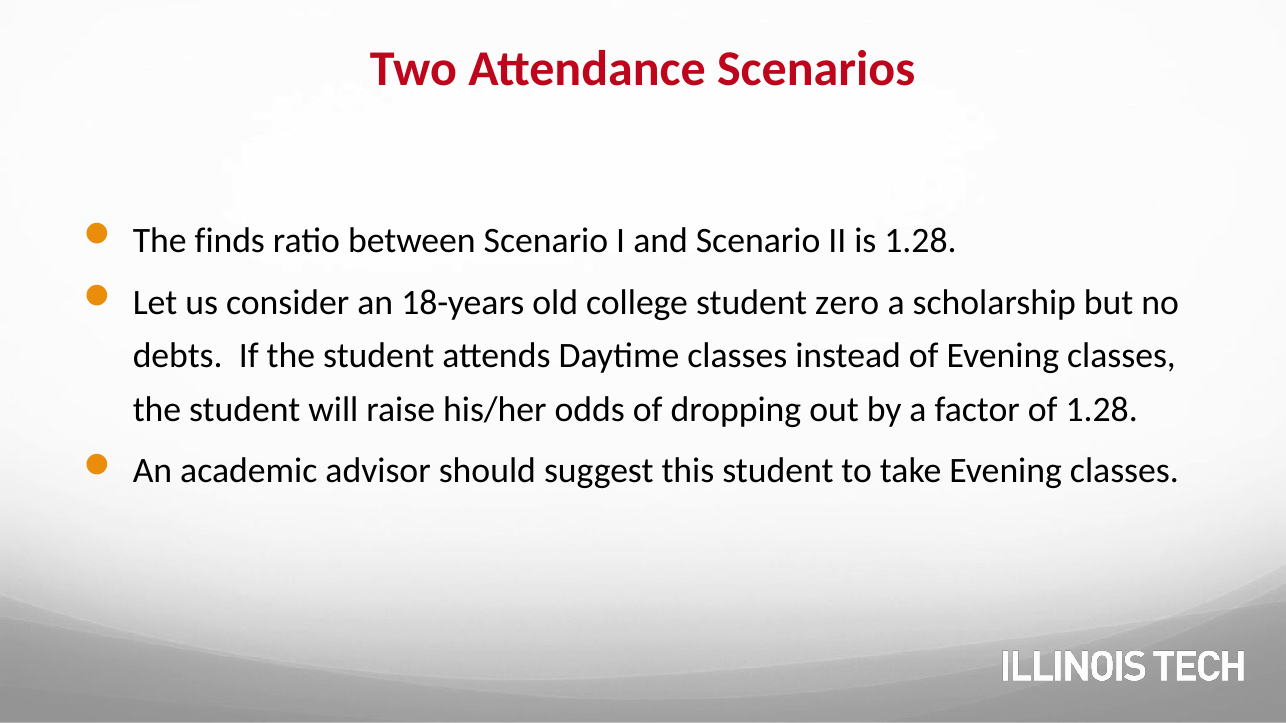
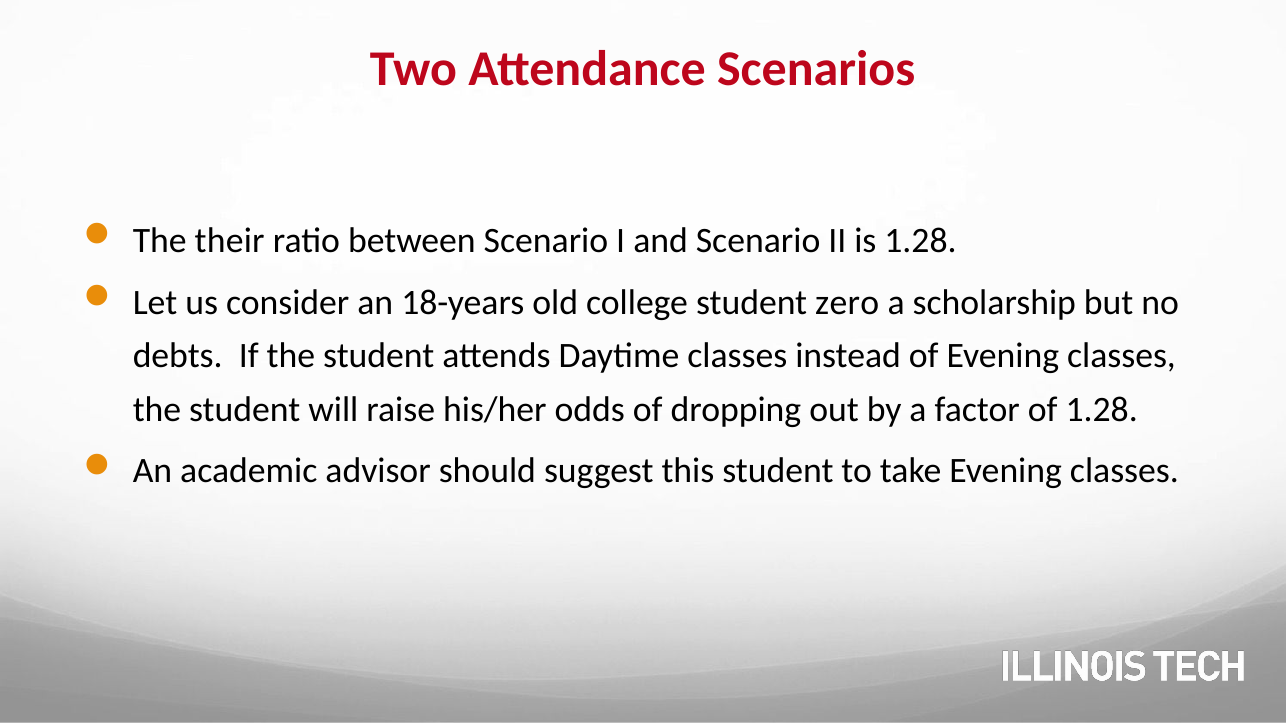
finds: finds -> their (230, 241)
